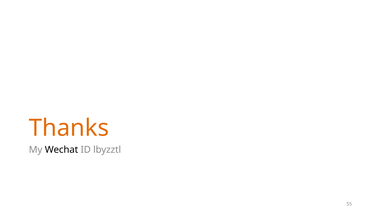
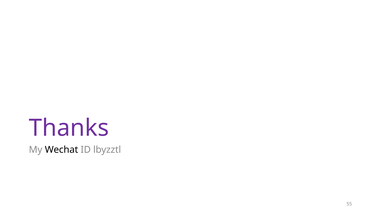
Thanks colour: orange -> purple (69, 128)
